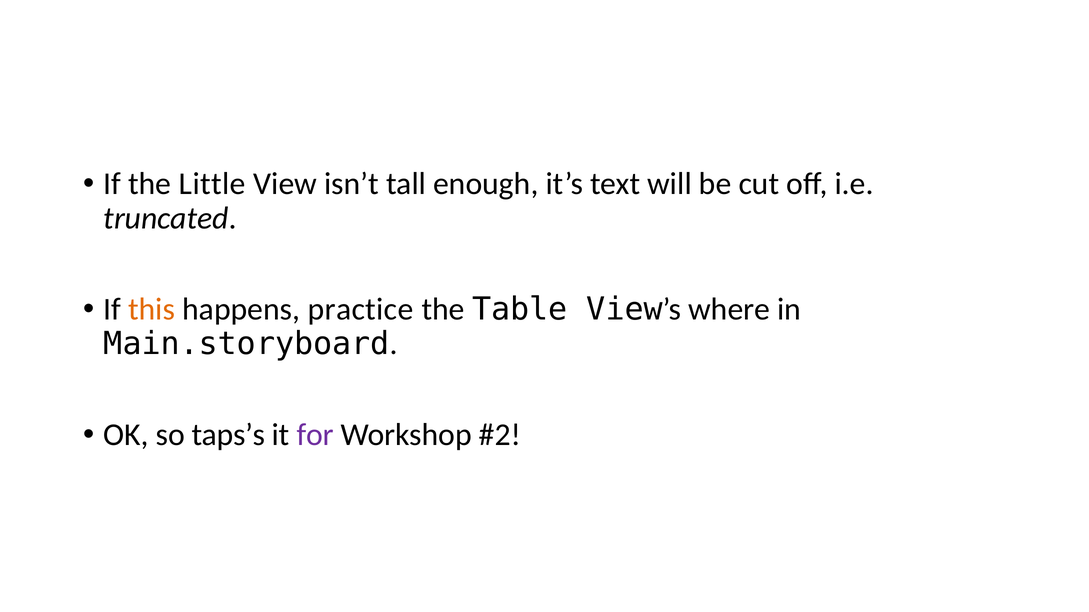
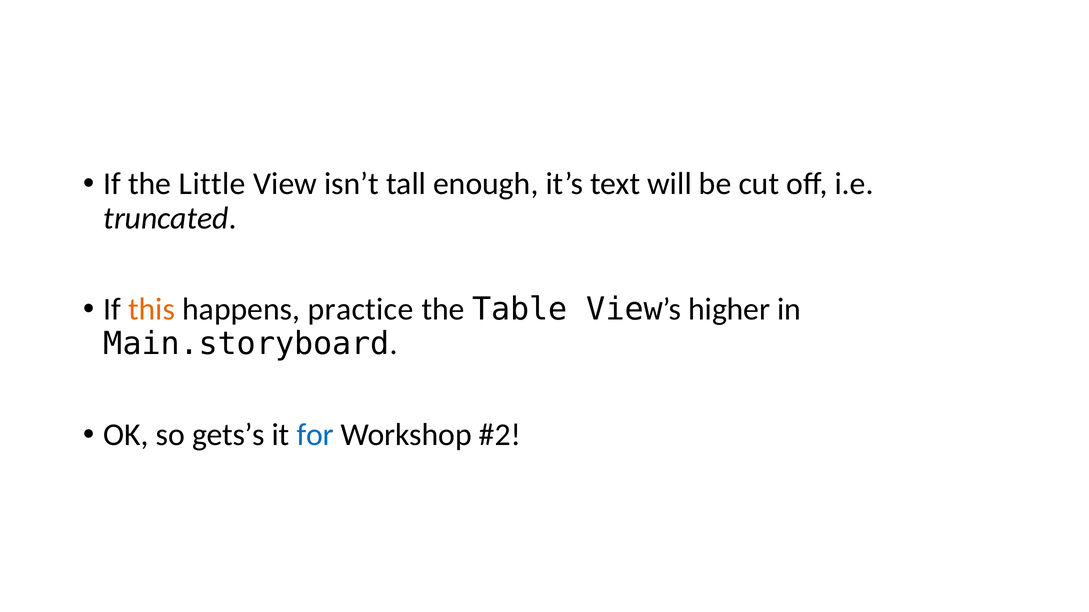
where: where -> higher (729, 310)
taps’s: taps’s -> gets’s (228, 435)
for colour: purple -> blue (315, 435)
